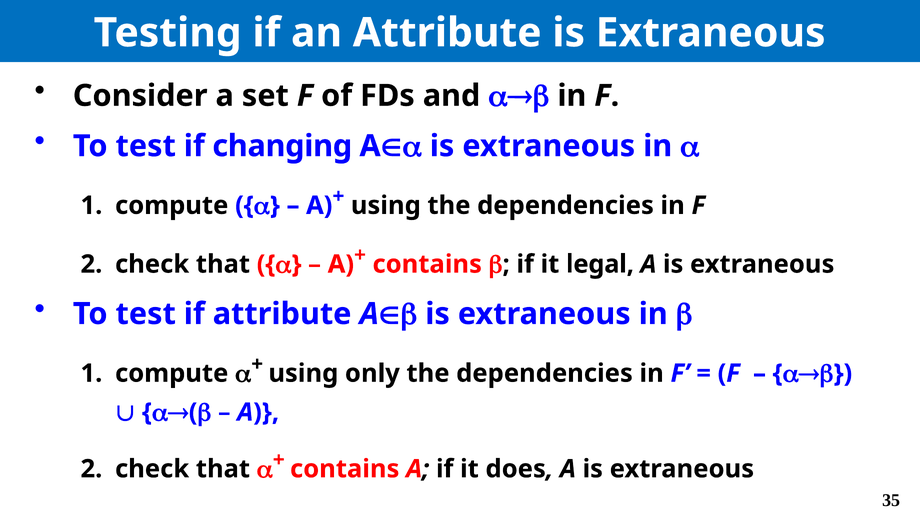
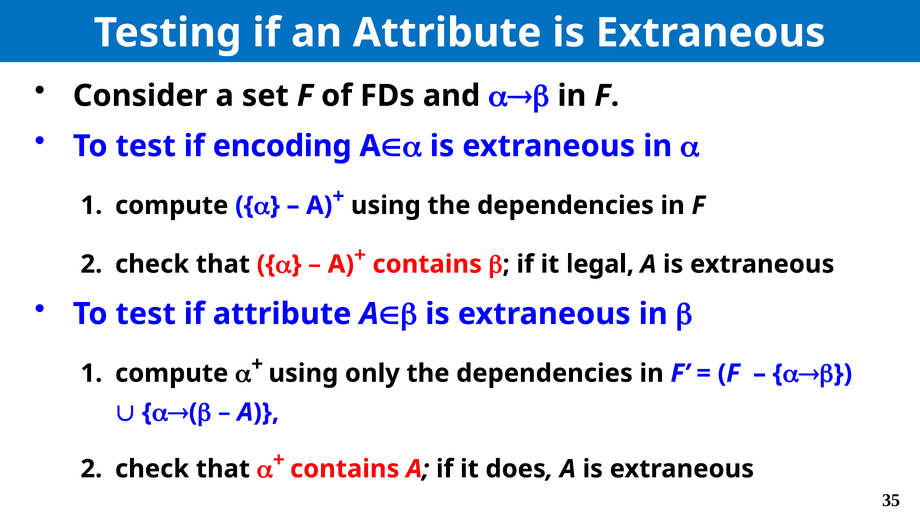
changing: changing -> encoding (282, 146)
